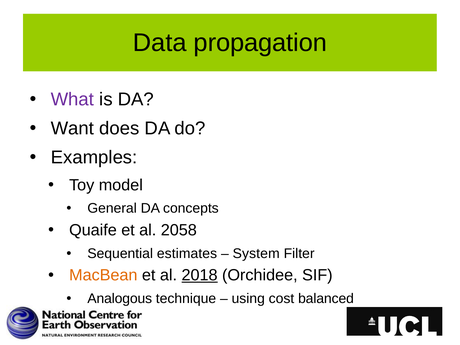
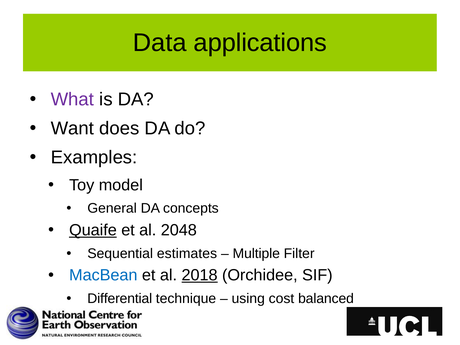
propagation: propagation -> applications (260, 43)
Quaife underline: none -> present (93, 230)
2058: 2058 -> 2048 (179, 230)
System: System -> Multiple (256, 254)
MacBean colour: orange -> blue (103, 275)
Analogous: Analogous -> Differential (120, 299)
